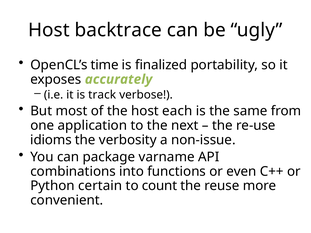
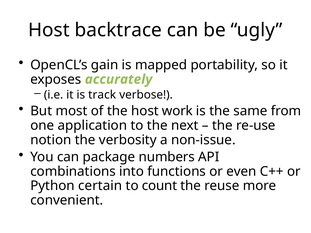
time: time -> gain (105, 65)
finalized: finalized -> mapped (161, 65)
each: each -> work (177, 111)
idioms: idioms -> notion (51, 140)
varname: varname -> numbers (167, 157)
